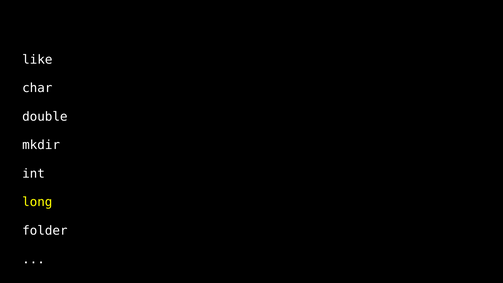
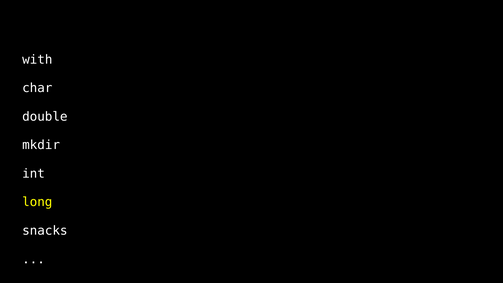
like: like -> with (37, 60)
folder: folder -> snacks (45, 231)
